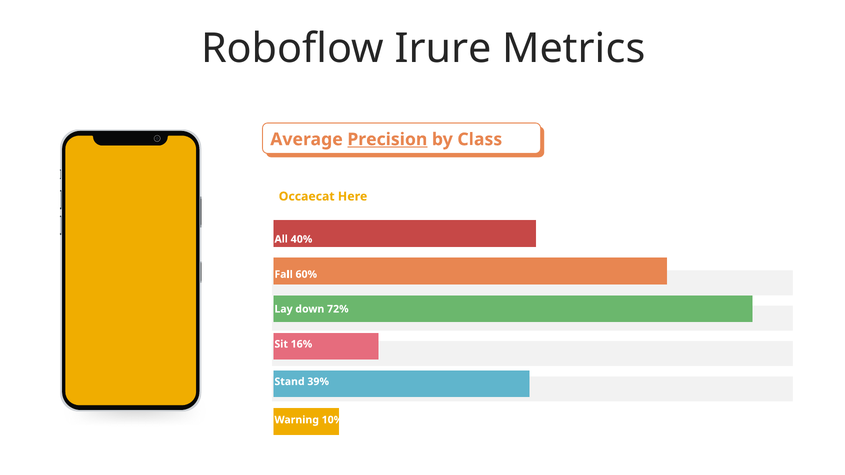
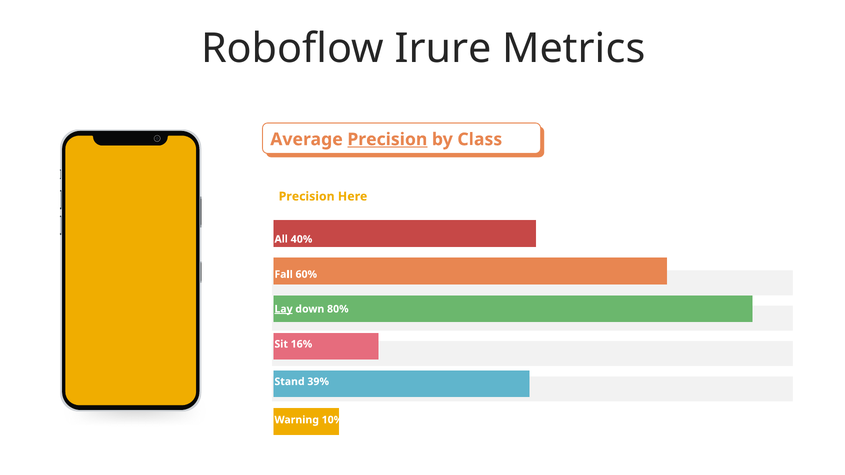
Occaecat: Occaecat -> Precision (307, 197)
Lay underline: none -> present (284, 309)
72%: 72% -> 80% (338, 309)
